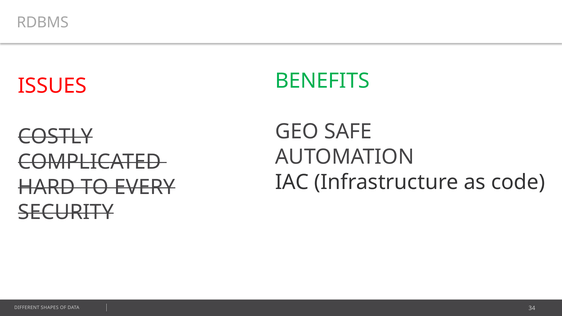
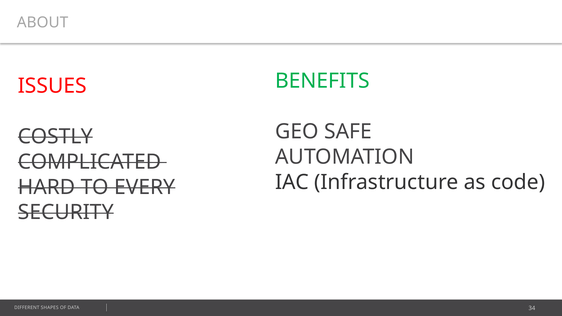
RDBMS: RDBMS -> ABOUT (43, 23)
